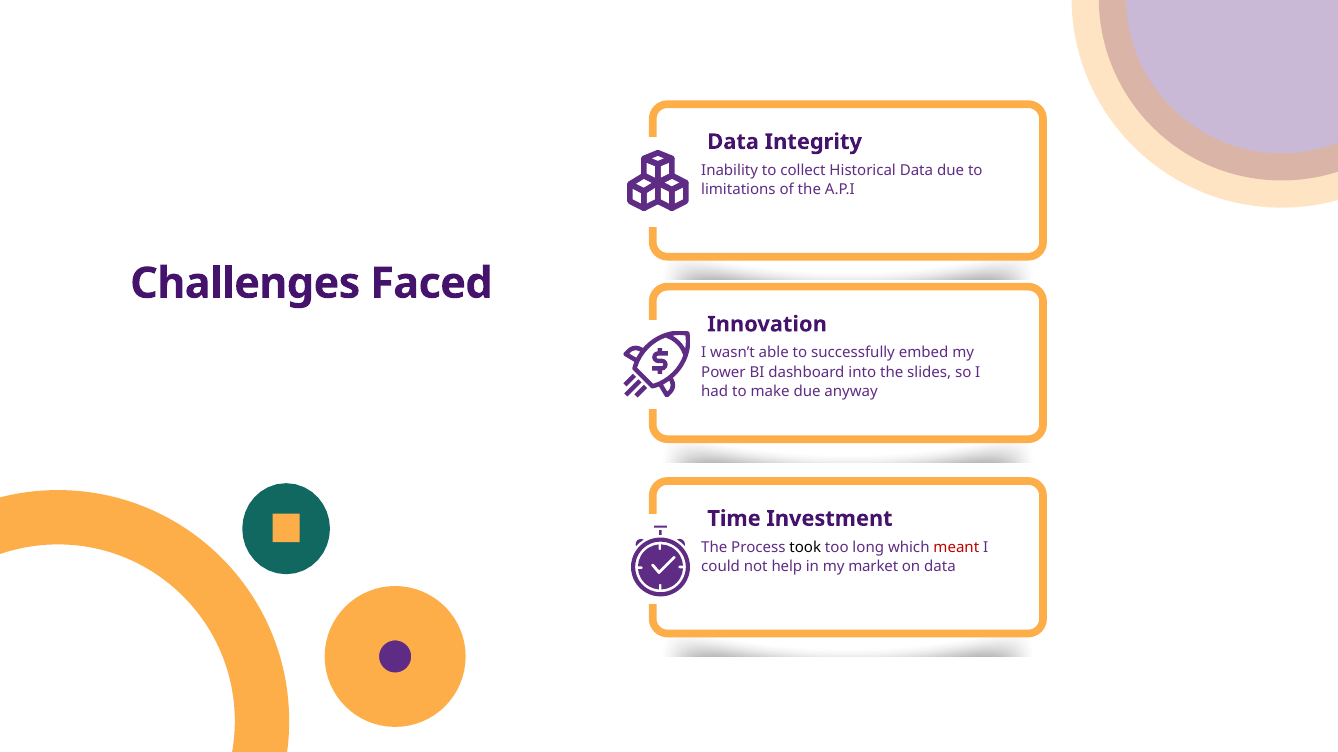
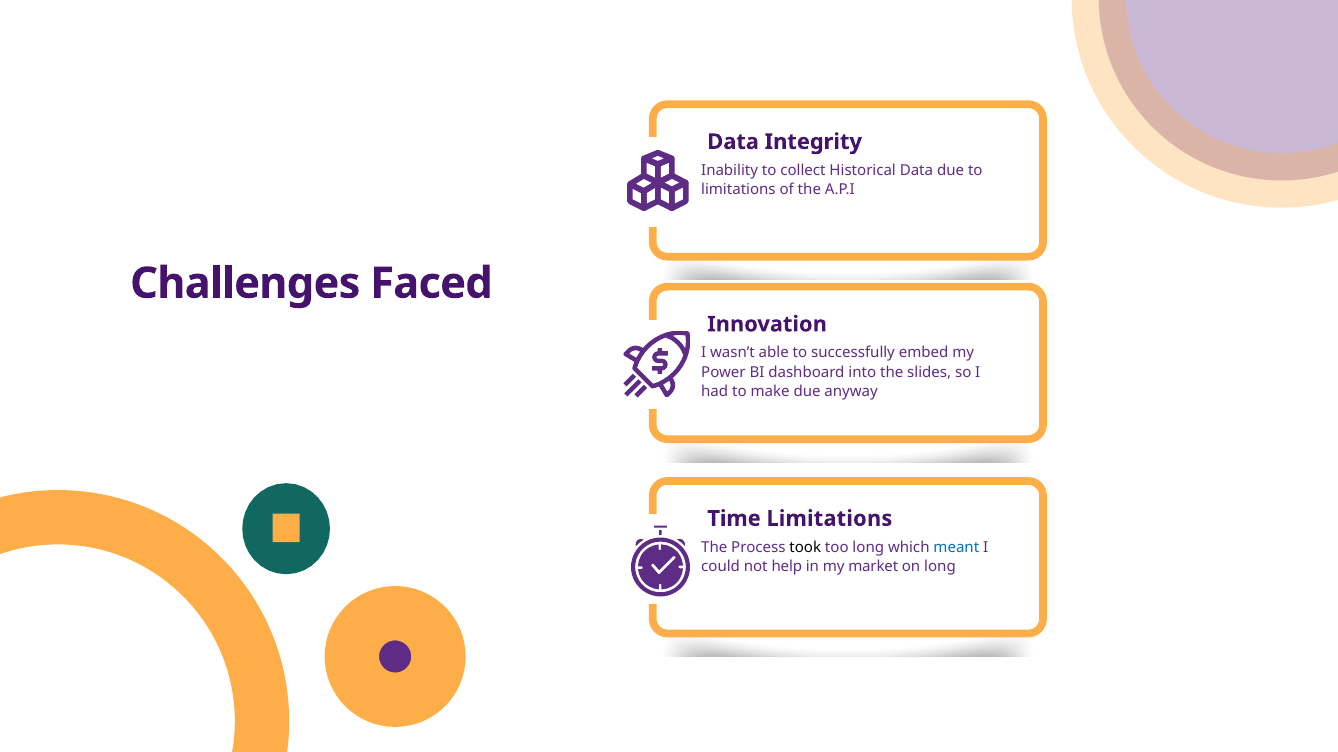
Time Investment: Investment -> Limitations (829, 519)
meant colour: red -> blue (956, 548)
on data: data -> long (940, 567)
